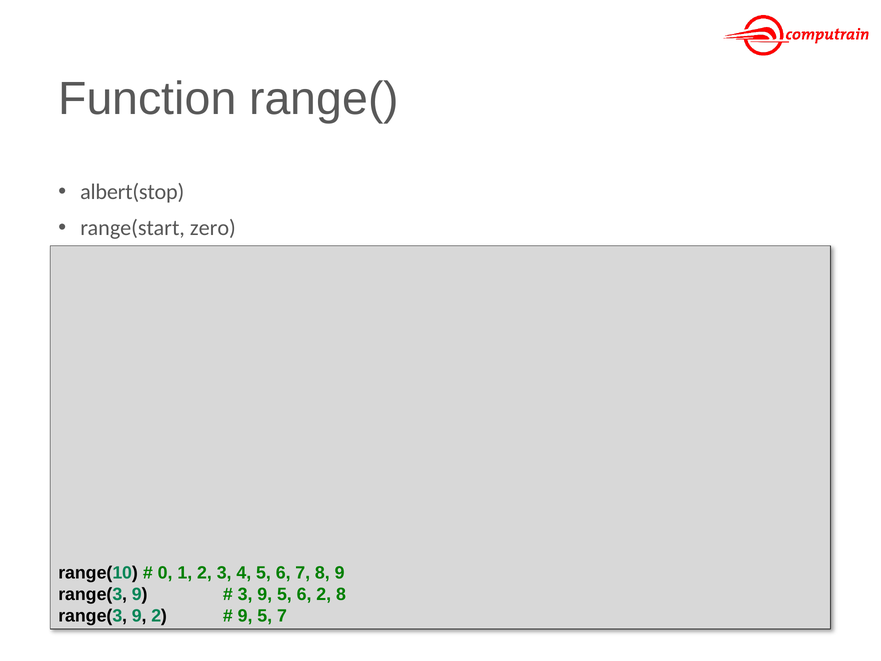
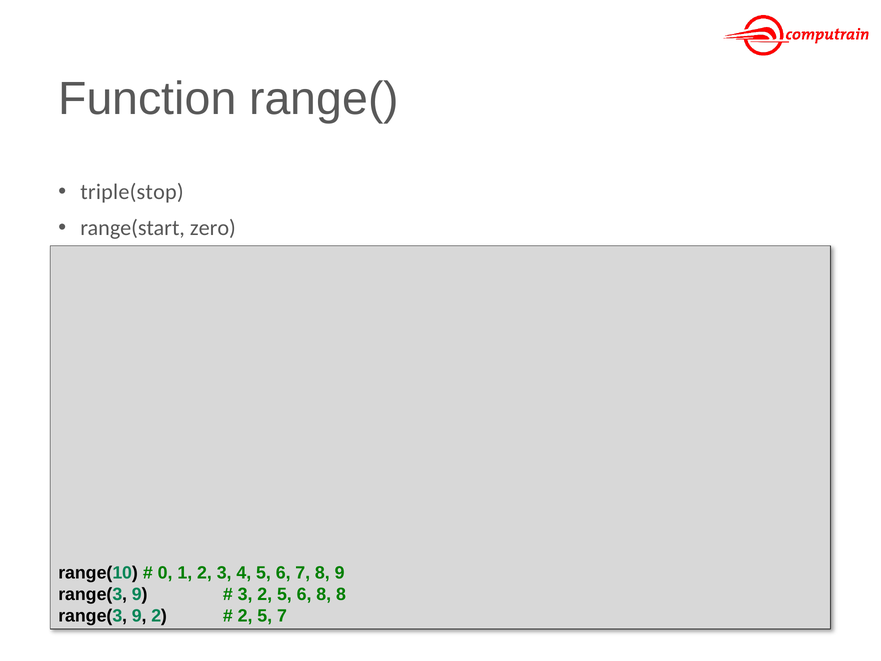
albert(stop: albert(stop -> triple(stop (132, 192)
3 9: 9 -> 2 (265, 594)
6 2: 2 -> 8 (324, 594)
9: 9 -> 2 (245, 615)
